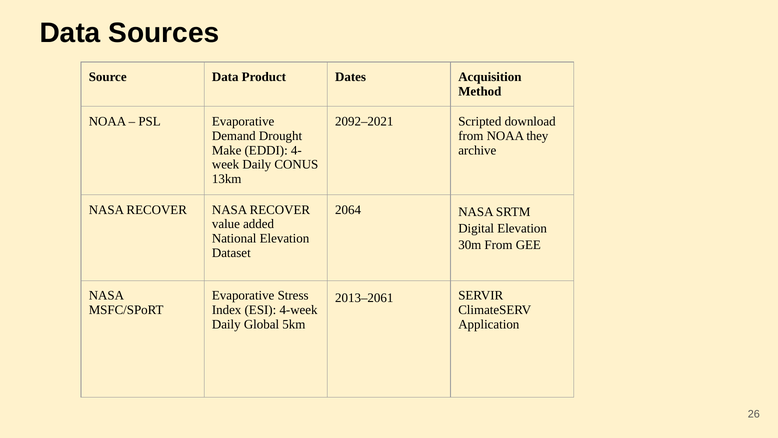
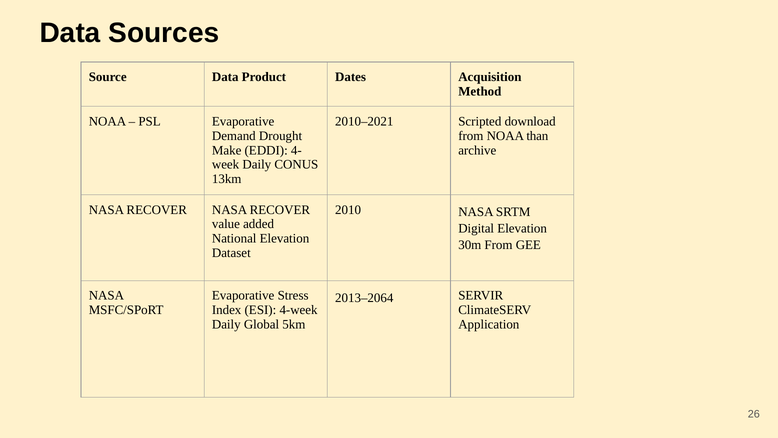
2092–2021: 2092–2021 -> 2010–2021 (364, 121)
they: they -> than (537, 136)
2064: 2064 -> 2010 (348, 210)
2013–2061: 2013–2061 -> 2013–2064 (364, 298)
